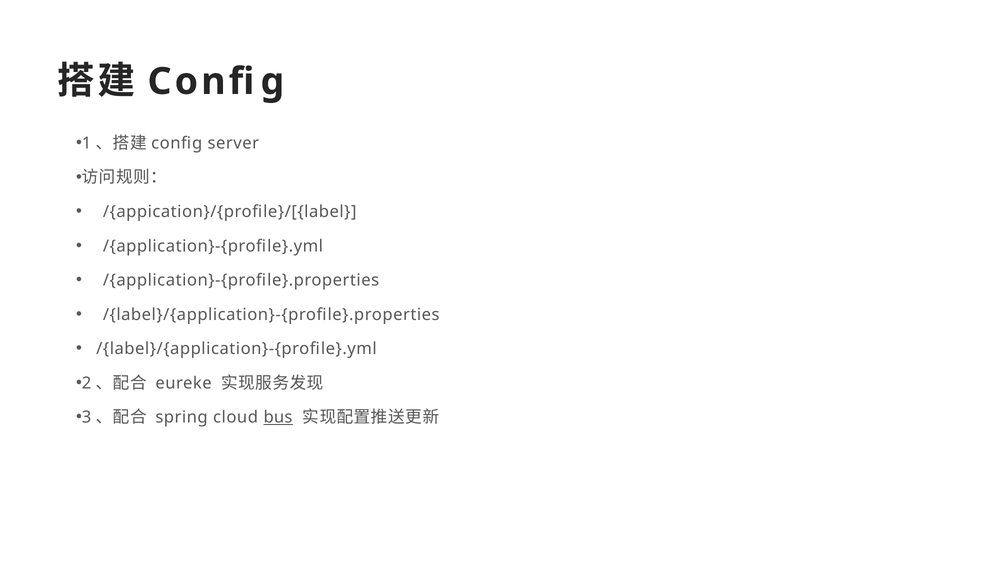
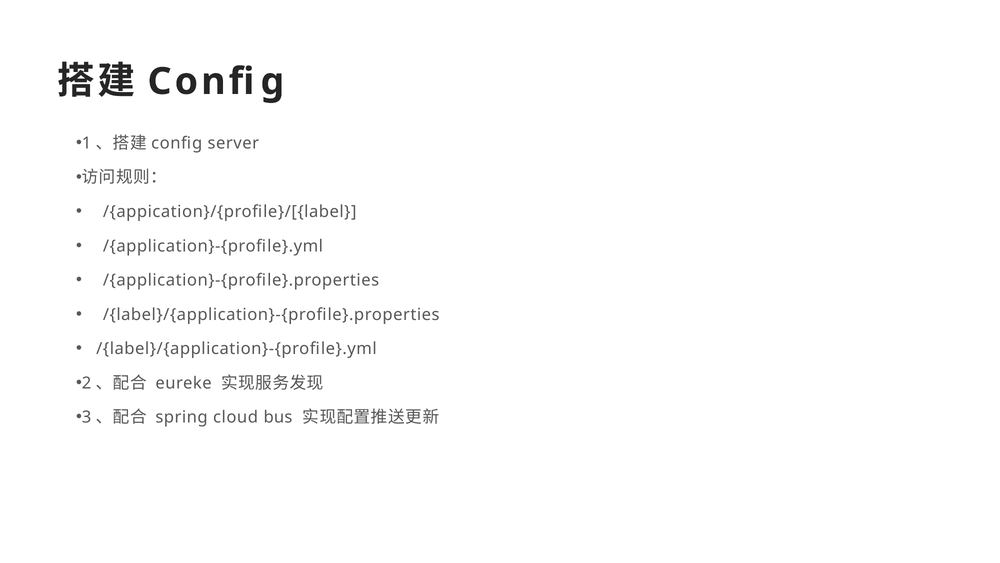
bus underline: present -> none (278, 417)
